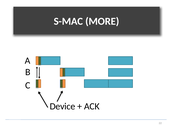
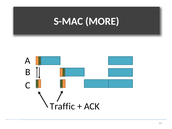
Device: Device -> Traffic (62, 106)
